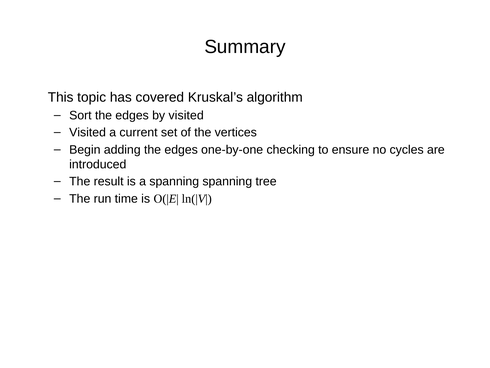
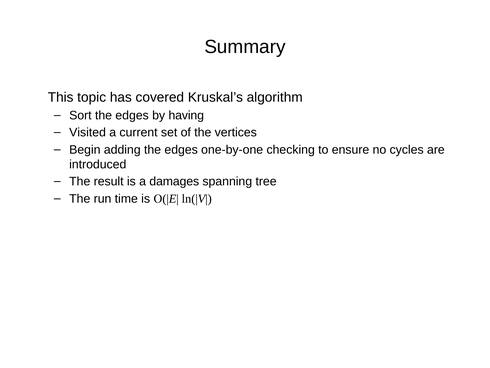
by visited: visited -> having (186, 115)
a spanning: spanning -> damages (174, 181)
